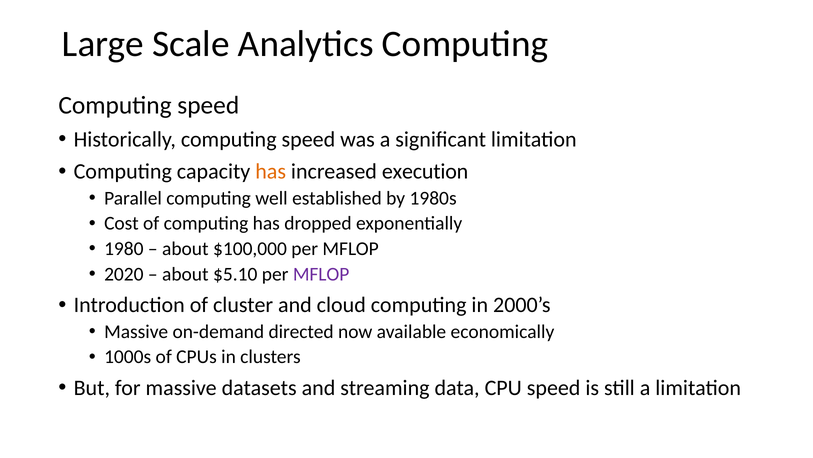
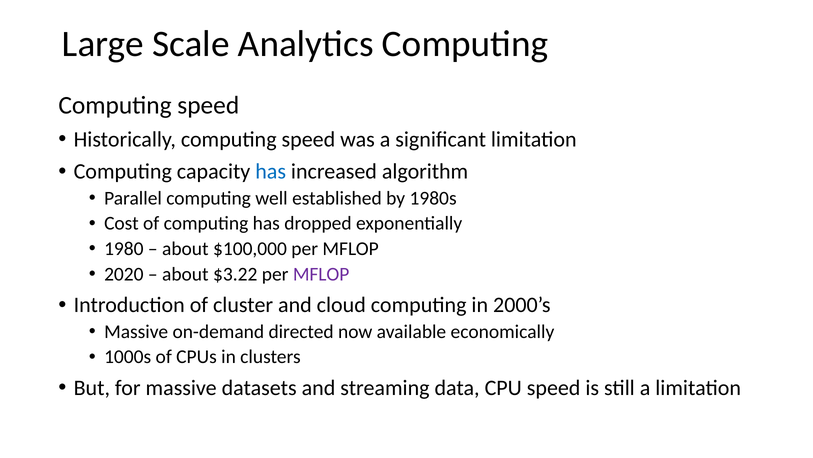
has colour: orange -> blue (271, 171)
execution: execution -> algorithm (425, 171)
$5.10: $5.10 -> $3.22 (235, 274)
